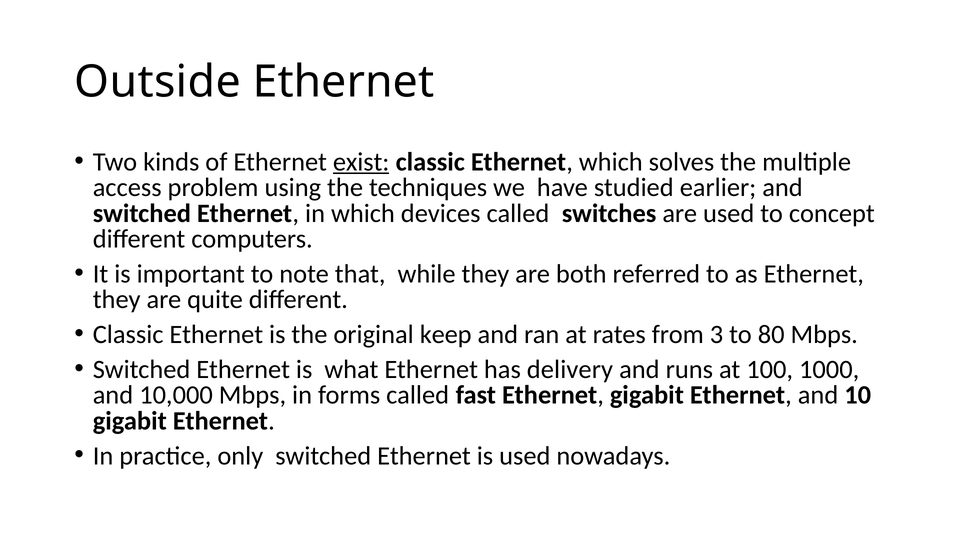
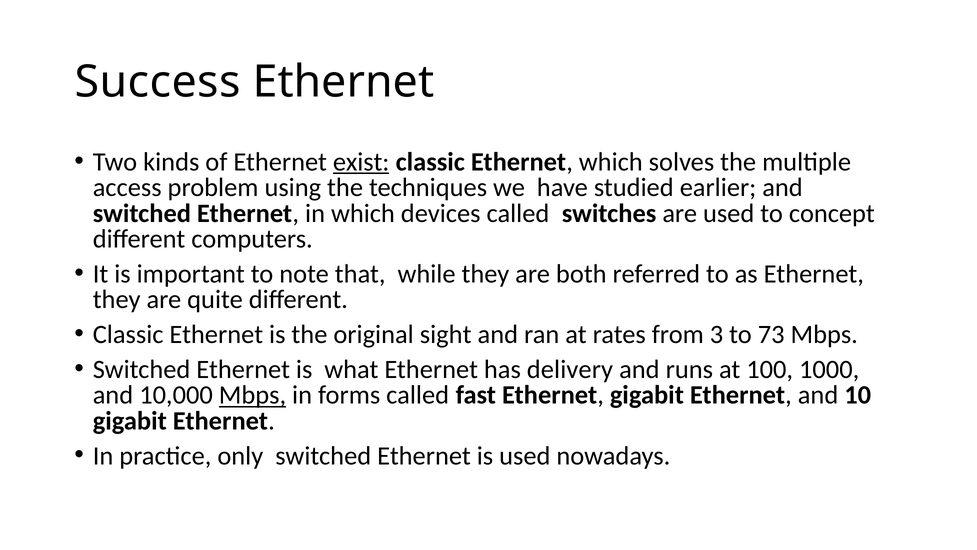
Outside: Outside -> Success (158, 82)
keep: keep -> sight (446, 334)
80: 80 -> 73 (771, 334)
Mbps underline: none -> present (252, 395)
